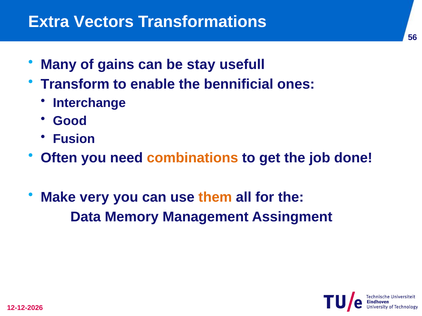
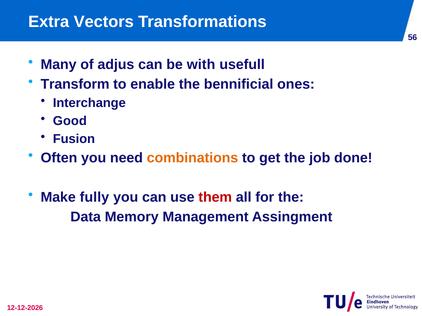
gains: gains -> adjus (116, 65)
stay: stay -> with (201, 65)
very: very -> fully (94, 198)
them colour: orange -> red (215, 198)
